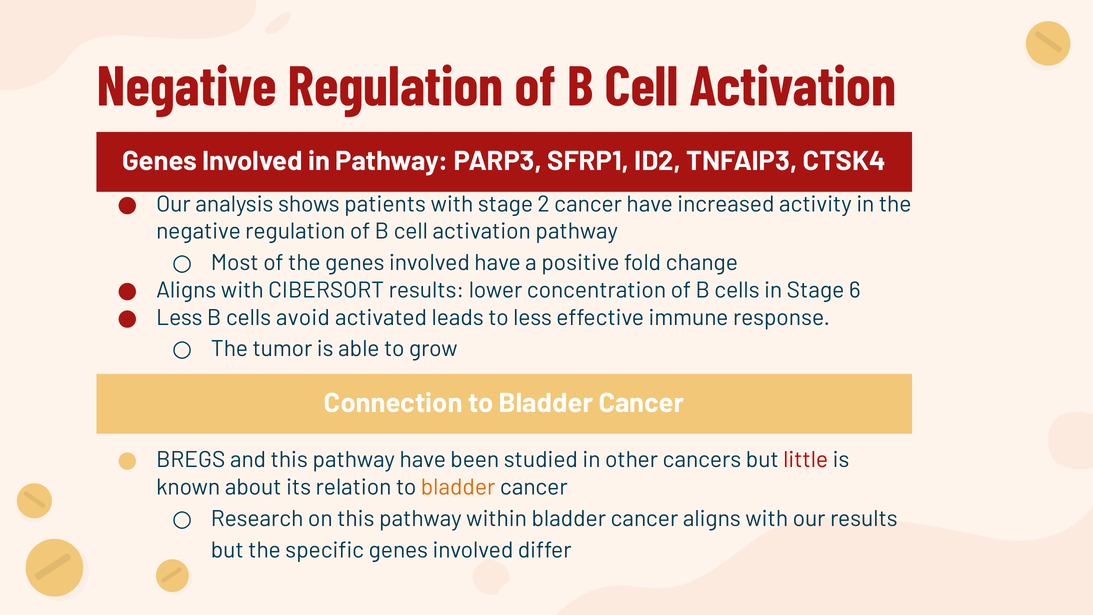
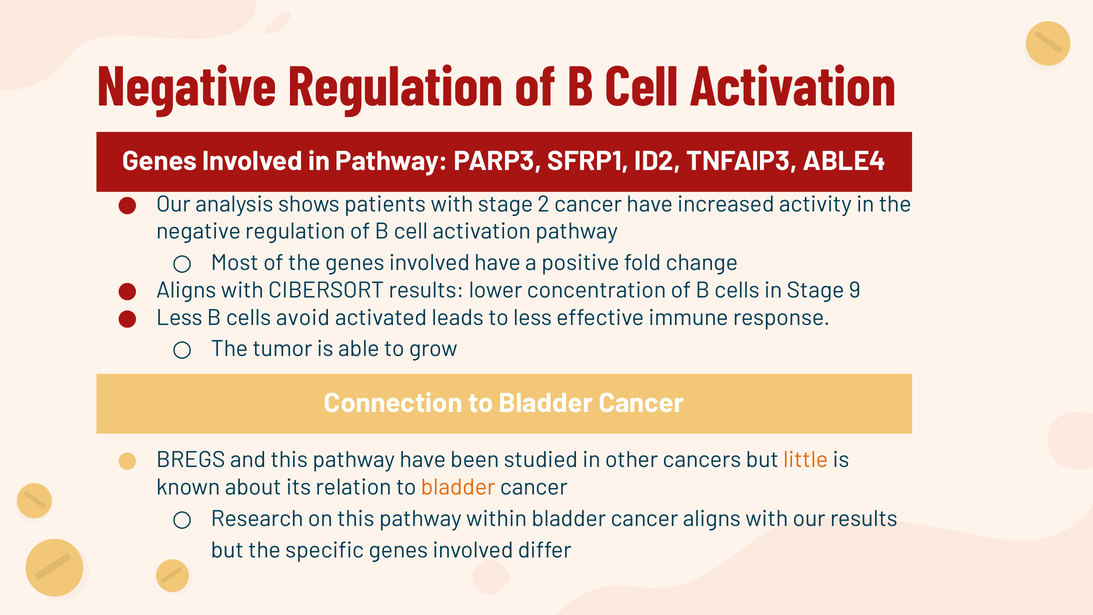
CTSK4: CTSK4 -> ABLE4 (844, 161)
6: 6 -> 9 (855, 290)
little colour: red -> orange (806, 460)
